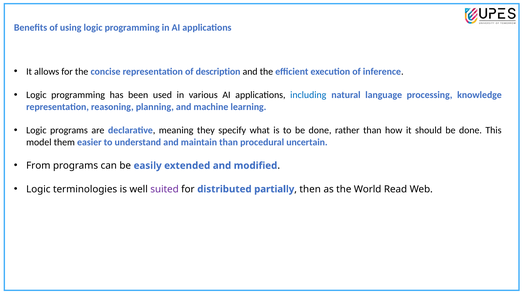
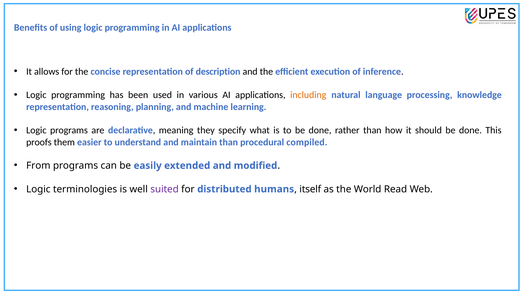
including colour: blue -> orange (308, 95)
model: model -> proofs (39, 142)
uncertain: uncertain -> compiled (307, 142)
partially: partially -> humans (274, 189)
then: then -> itself (310, 189)
